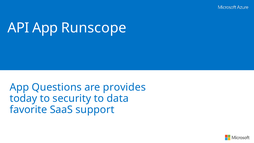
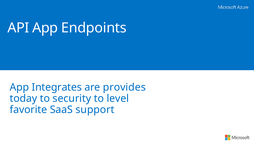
Runscope: Runscope -> Endpoints (94, 28)
Questions: Questions -> Integrates (57, 87)
data: data -> level (118, 98)
